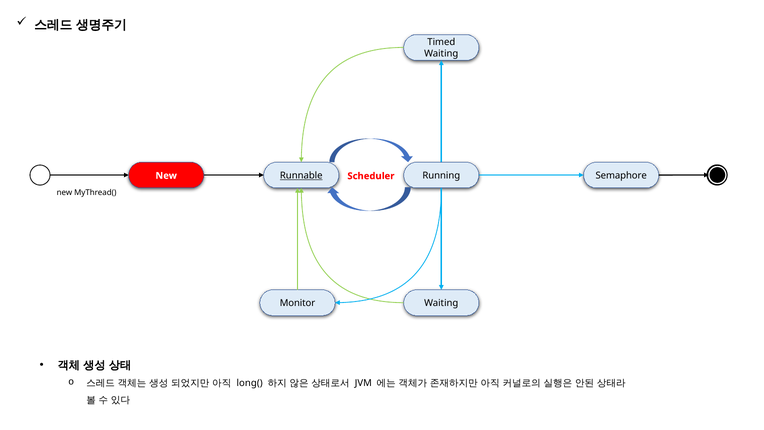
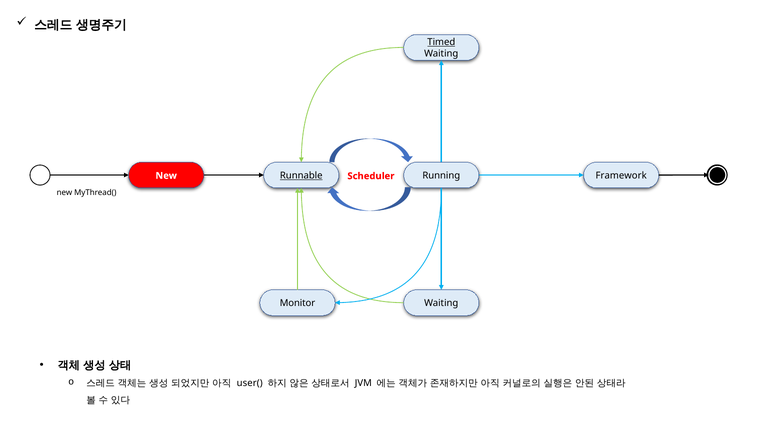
Timed underline: none -> present (441, 42)
Semaphore: Semaphore -> Framework (621, 176)
long(: long( -> user( (250, 383)
